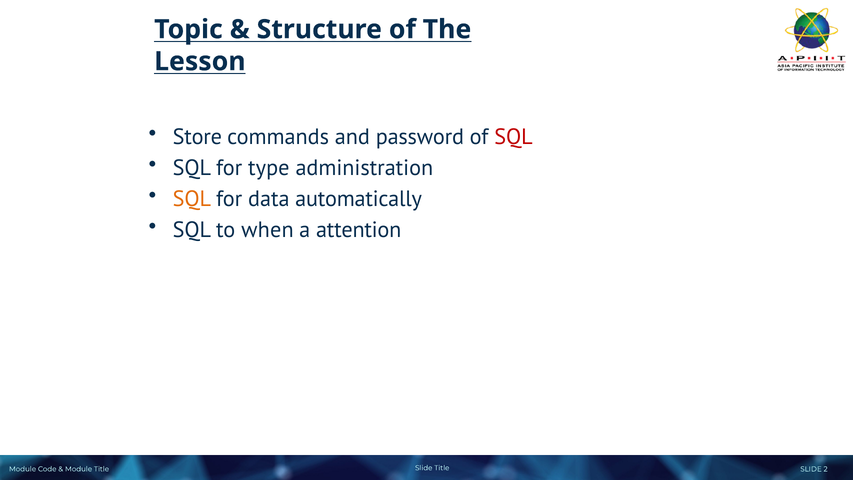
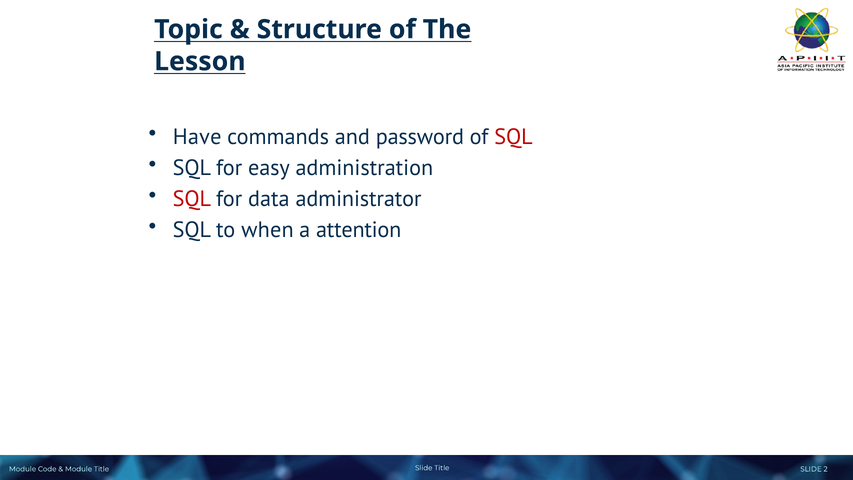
Store: Store -> Have (197, 137)
type: type -> easy (269, 168)
SQL colour: orange -> red (192, 199)
automatically: automatically -> administrator (359, 199)
